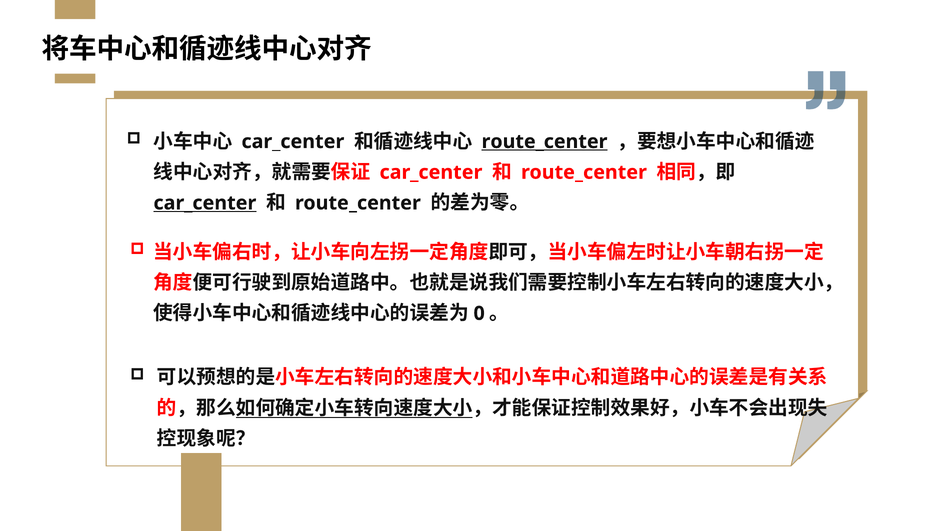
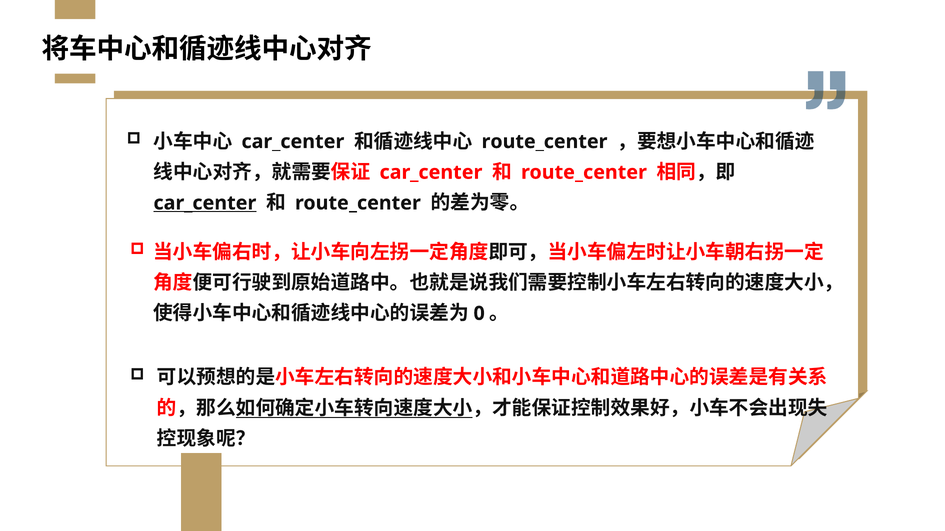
route_center underline: present -> none (544, 142)
